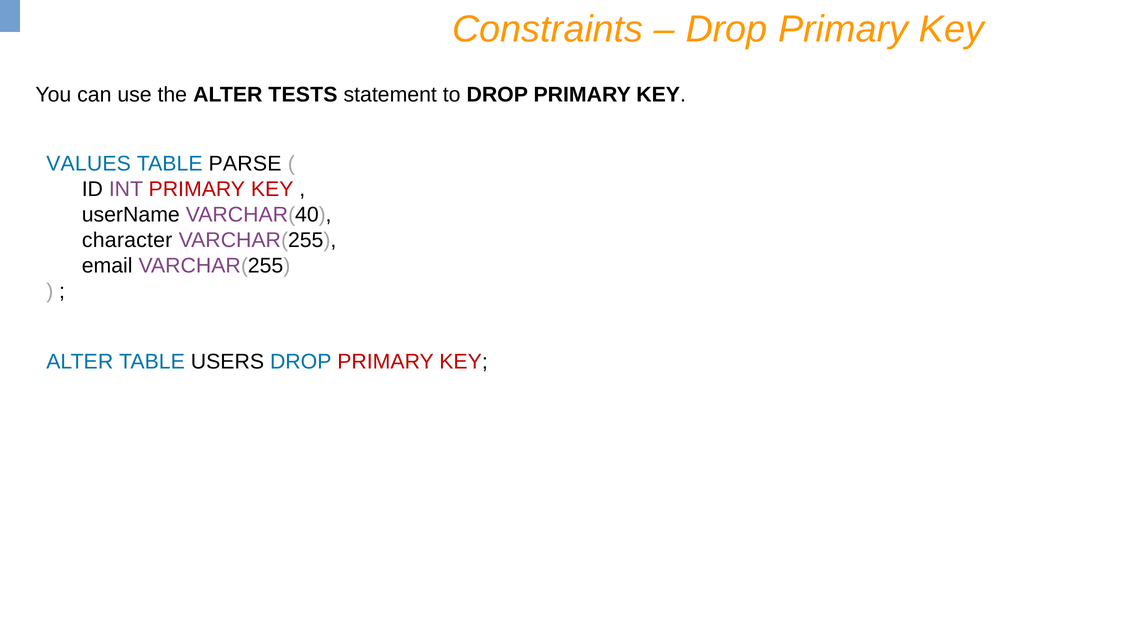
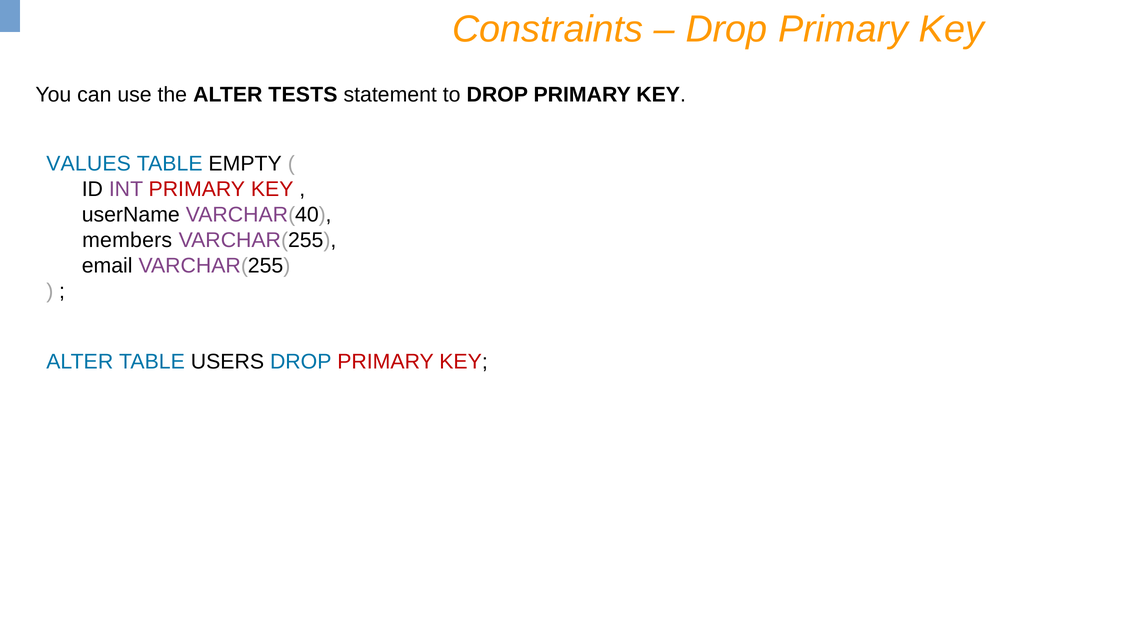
PARSE: PARSE -> EMPTY (245, 164)
character: character -> members (127, 240)
